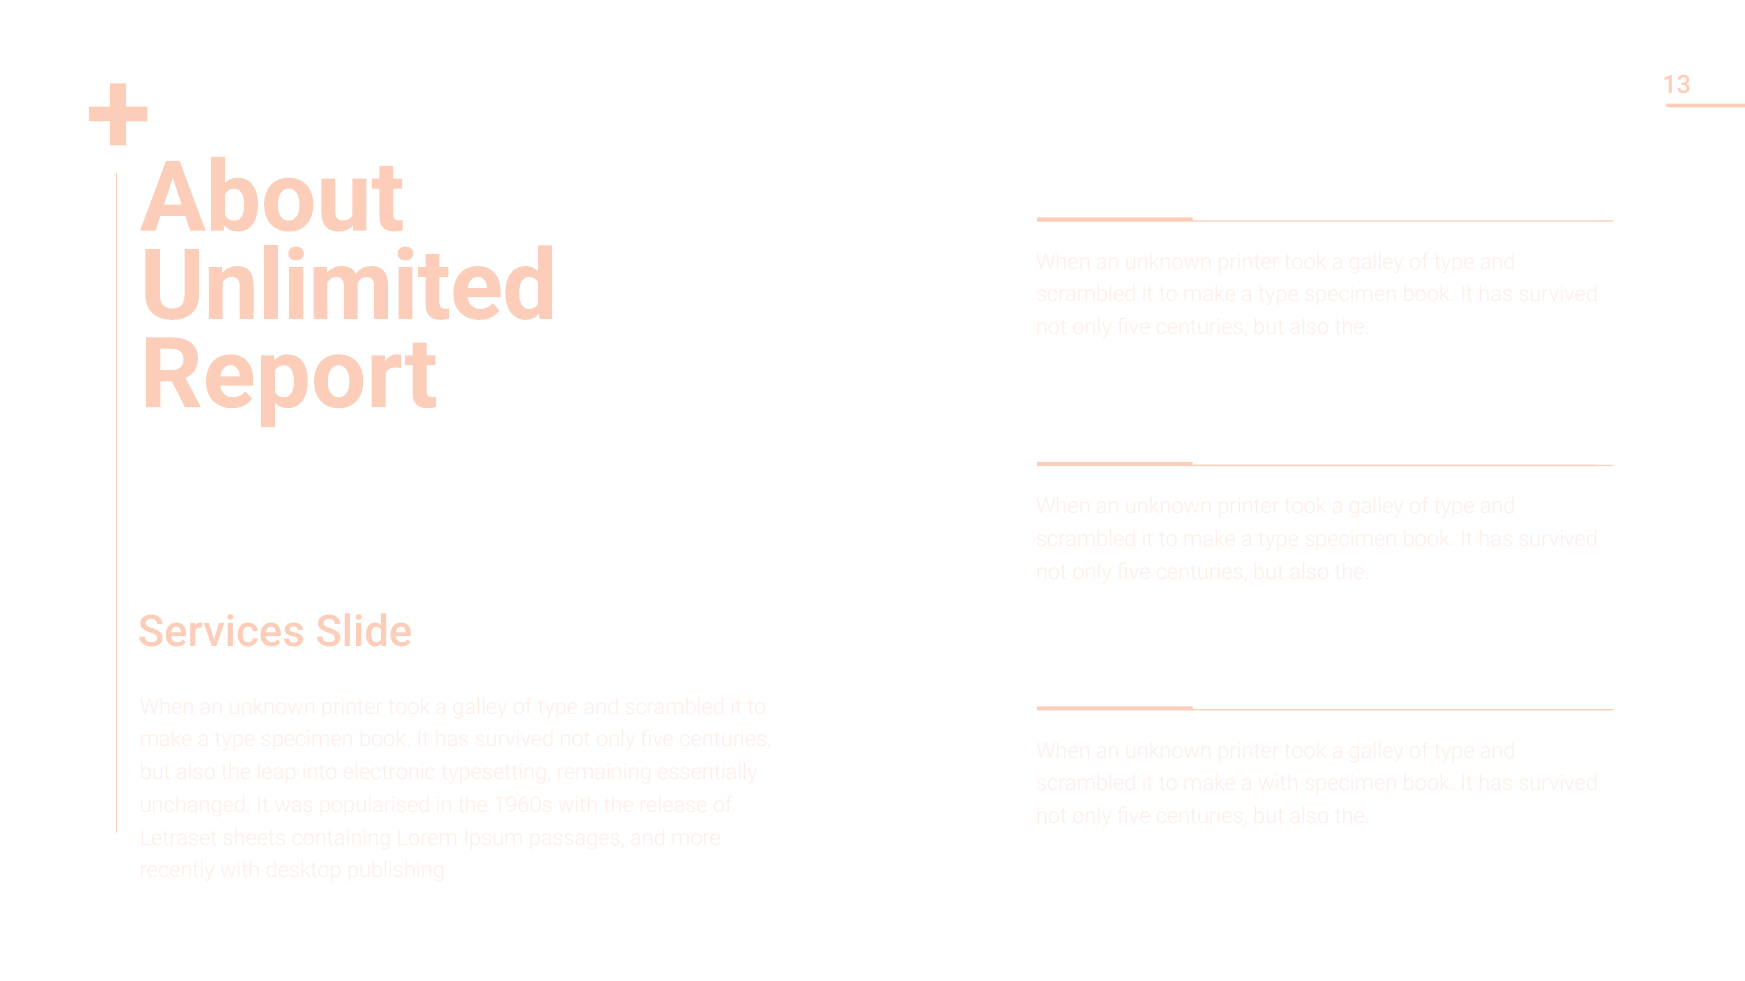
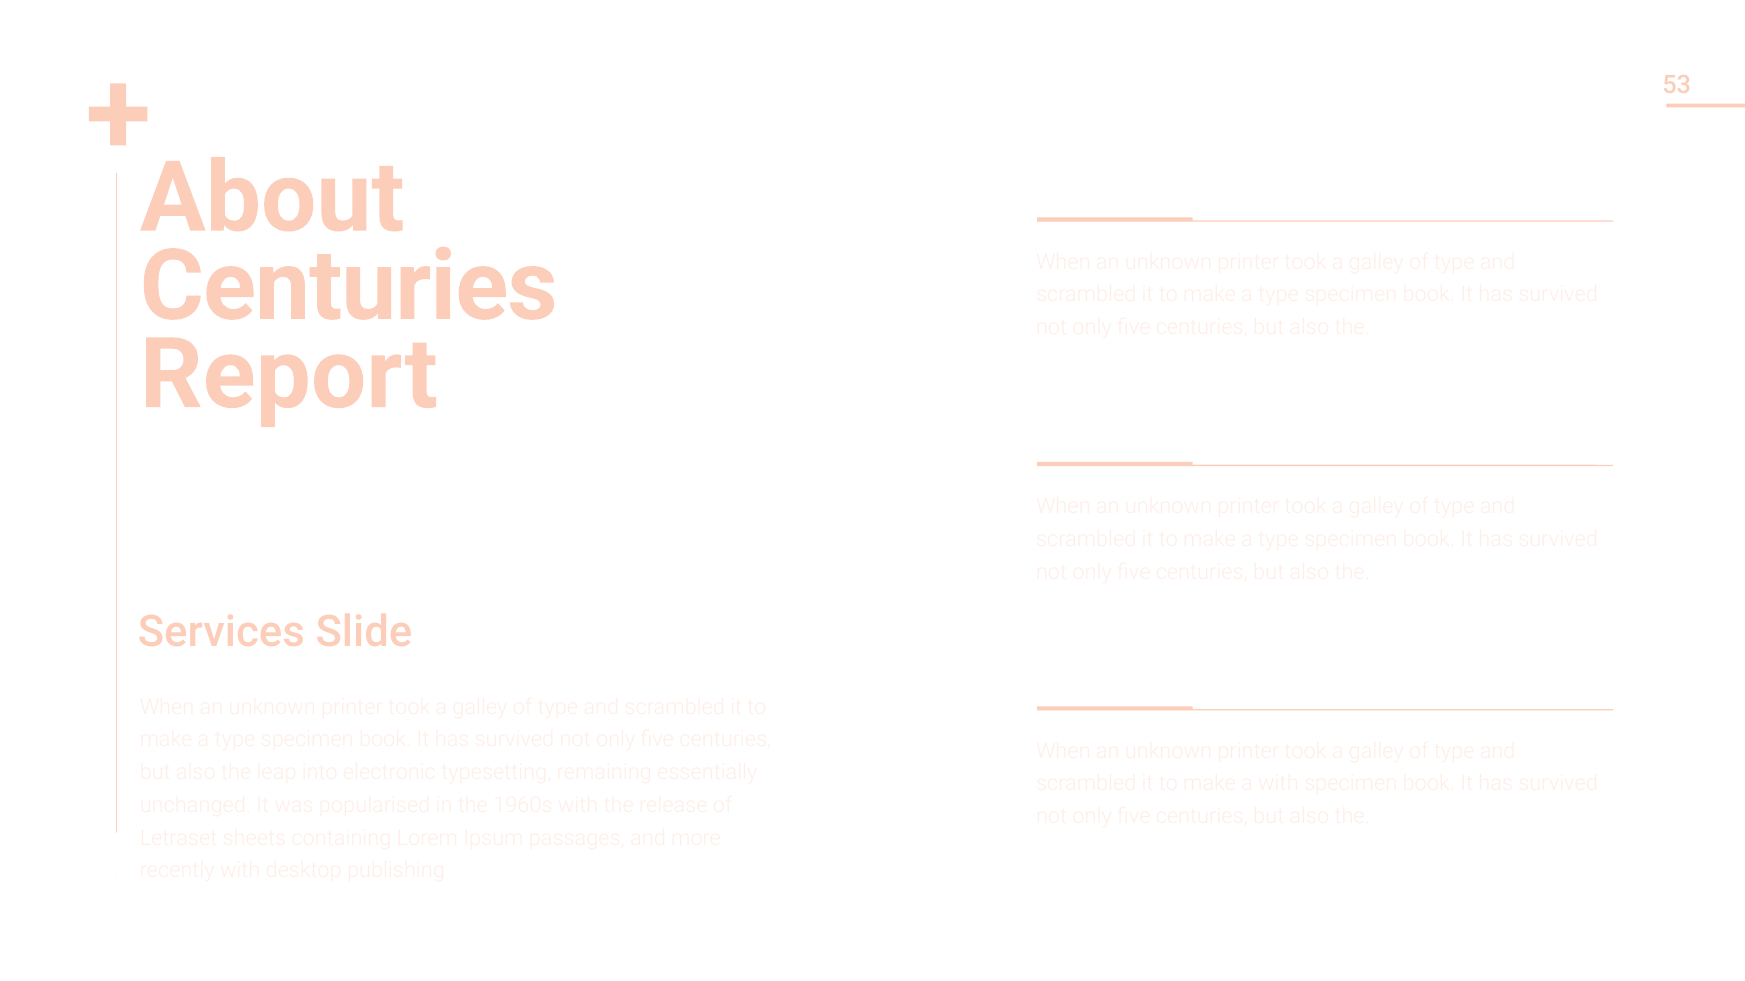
13: 13 -> 53 (1677, 86)
Unlimited: Unlimited -> Centuries (349, 287)
